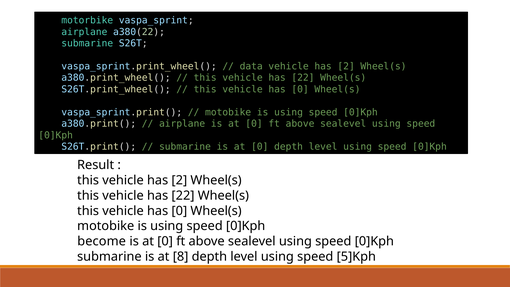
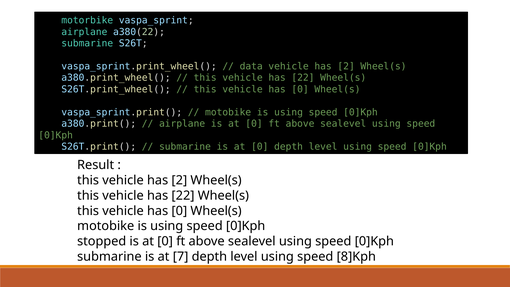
become: become -> stopped (102, 241)
8: 8 -> 7 (181, 257)
5]Kph: 5]Kph -> 8]Kph (356, 257)
